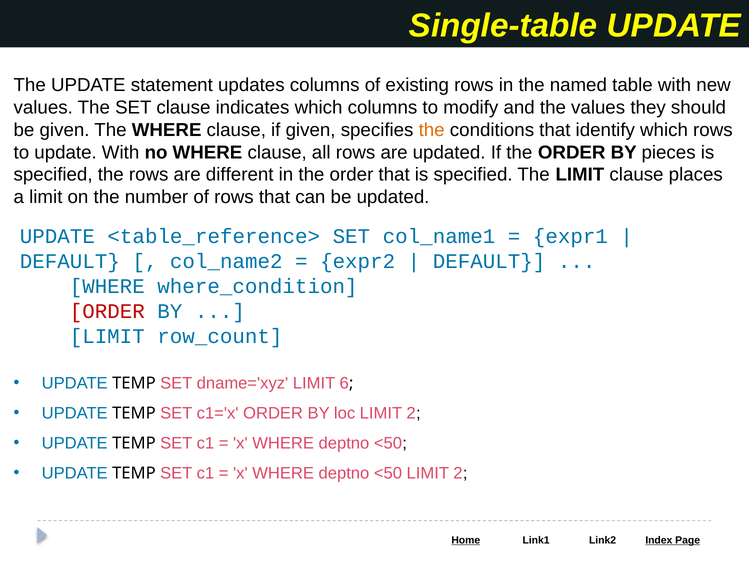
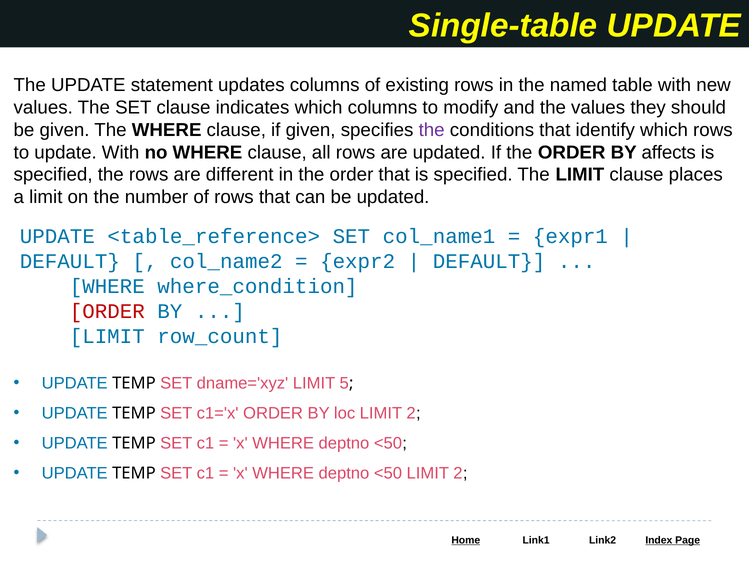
the colour: orange -> purple (432, 130)
pieces: pieces -> affects (669, 152)
6: 6 -> 5 (344, 383)
